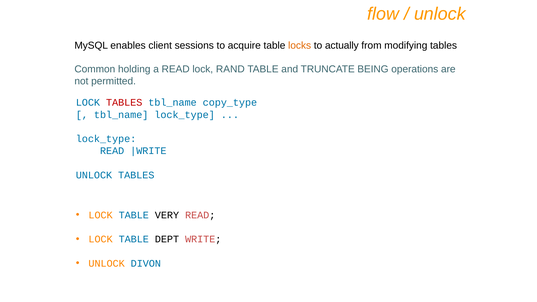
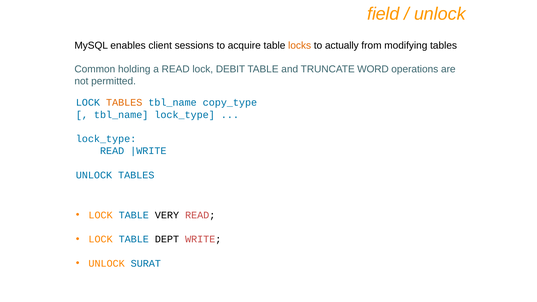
flow: flow -> field (383, 14)
RAND: RAND -> DEBIT (230, 69)
BEING: BEING -> WORD (373, 69)
TABLES colour: red -> orange (124, 103)
DIVON: DIVON -> SURAT (146, 264)
